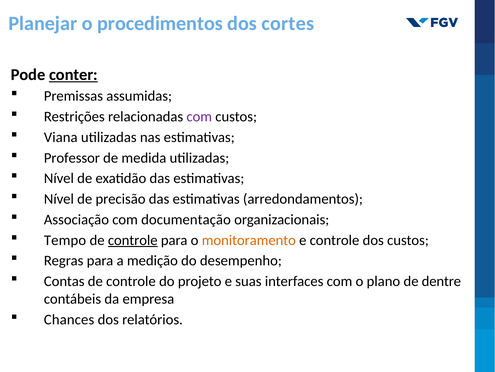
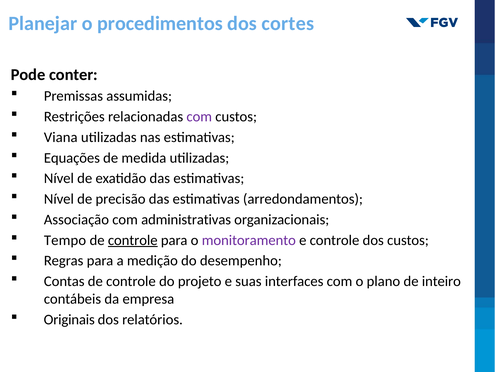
conter underline: present -> none (73, 74)
Professor: Professor -> Equações (72, 158)
documentação: documentação -> administrativas (186, 219)
monitoramento colour: orange -> purple (249, 240)
dentre: dentre -> inteiro (441, 281)
Chances: Chances -> Originais (69, 319)
